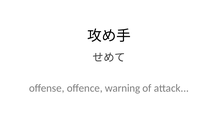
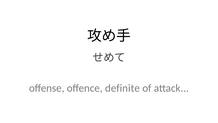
warning: warning -> definite (122, 88)
